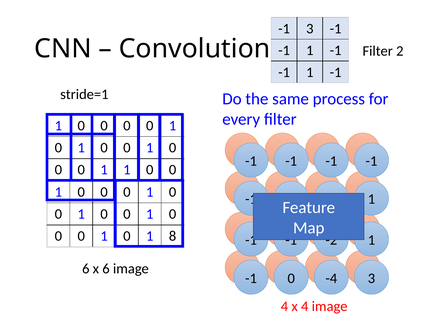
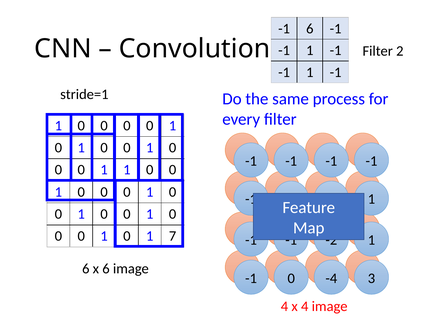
-1 3: 3 -> 6 (310, 29)
8: 8 -> 7 (173, 236)
